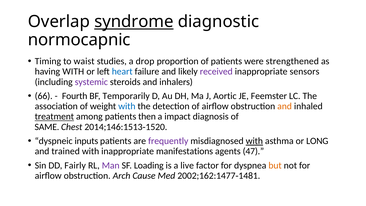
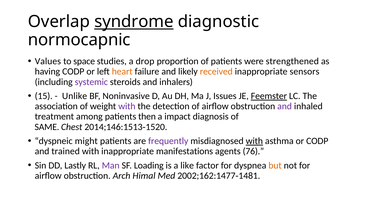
Timing: Timing -> Values (48, 61)
waist: waist -> space (84, 61)
having WITH: WITH -> CODP (73, 72)
heart colour: blue -> orange (122, 72)
received colour: purple -> orange (216, 72)
66: 66 -> 15 (44, 96)
Fourth: Fourth -> Unlike (75, 96)
Temporarily: Temporarily -> Noninvasive (126, 96)
Aortic: Aortic -> Issues (225, 96)
Feemster underline: none -> present (269, 96)
with colour: blue -> purple (127, 106)
and colour: orange -> purple (285, 106)
treatment underline: present -> none (54, 117)
inputs: inputs -> might (86, 141)
or LONG: LONG -> CODP (317, 141)
47: 47 -> 76 (253, 151)
Fairly: Fairly -> Lastly (75, 165)
live: live -> like (187, 165)
Cause: Cause -> Himal (144, 176)
